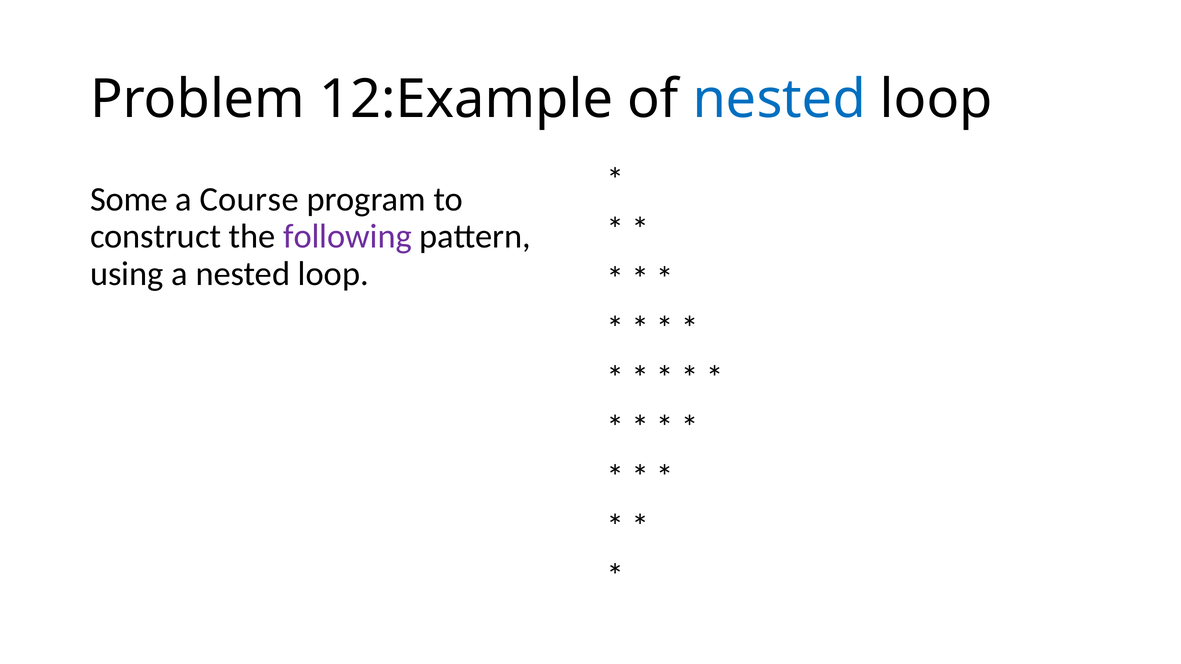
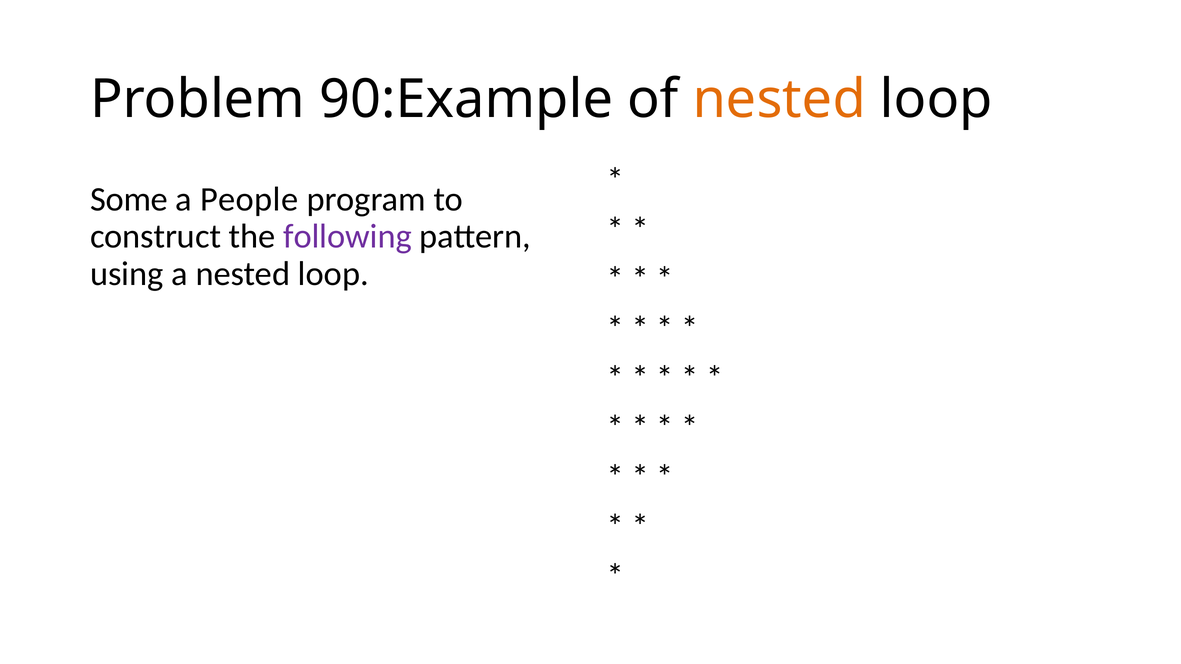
12:Example: 12:Example -> 90:Example (466, 99)
nested colour: blue -> orange (779, 99)
Course: Course -> People (249, 200)
